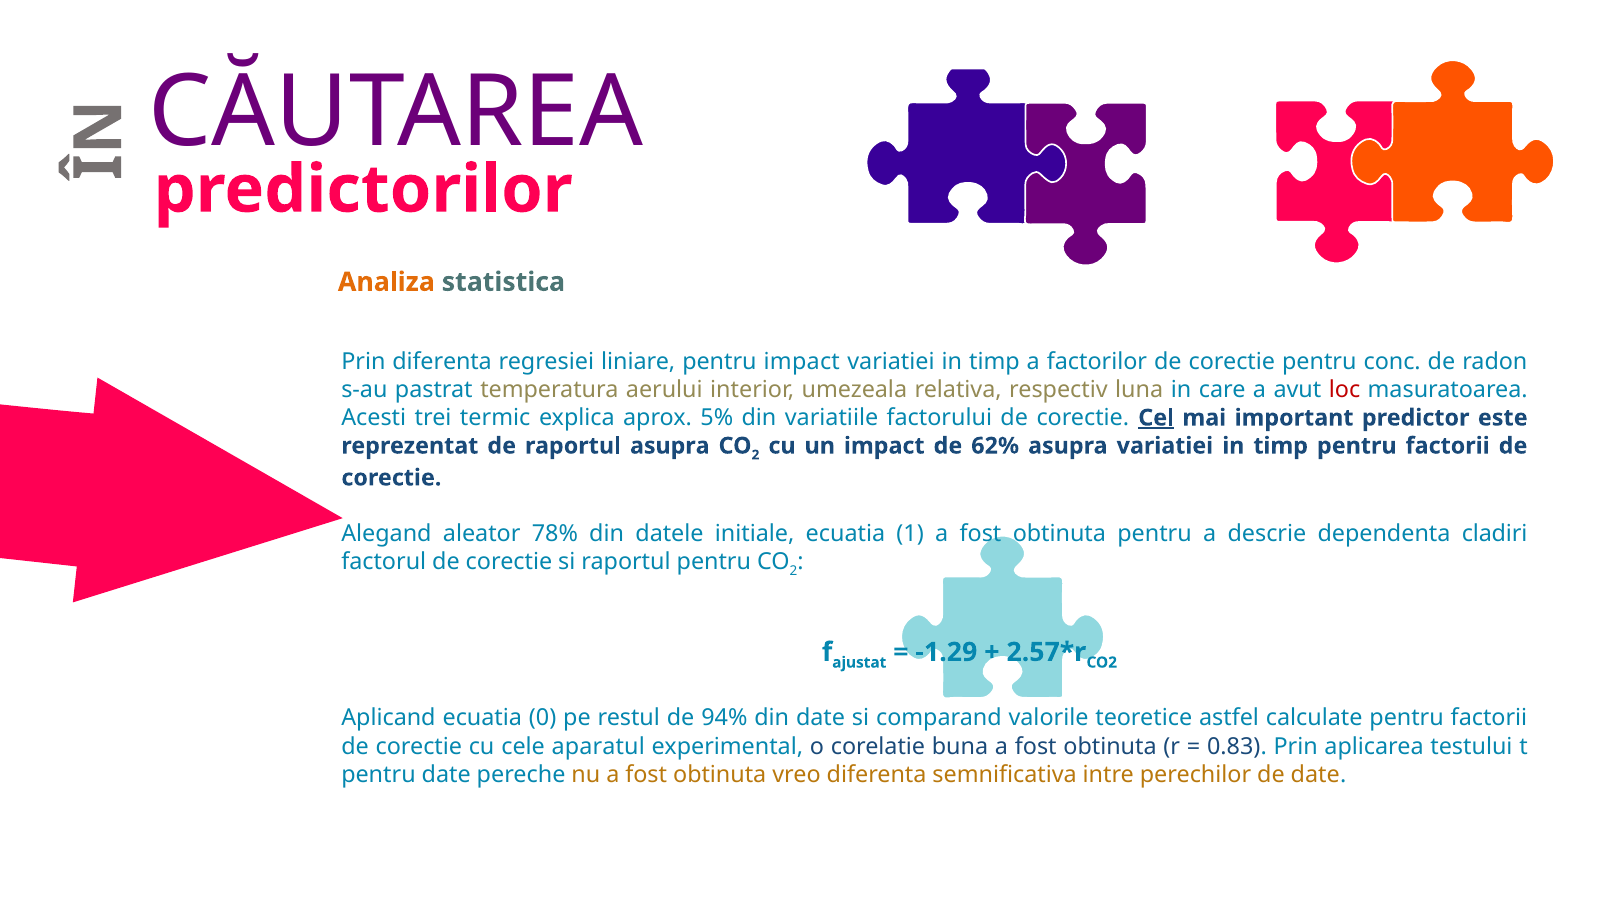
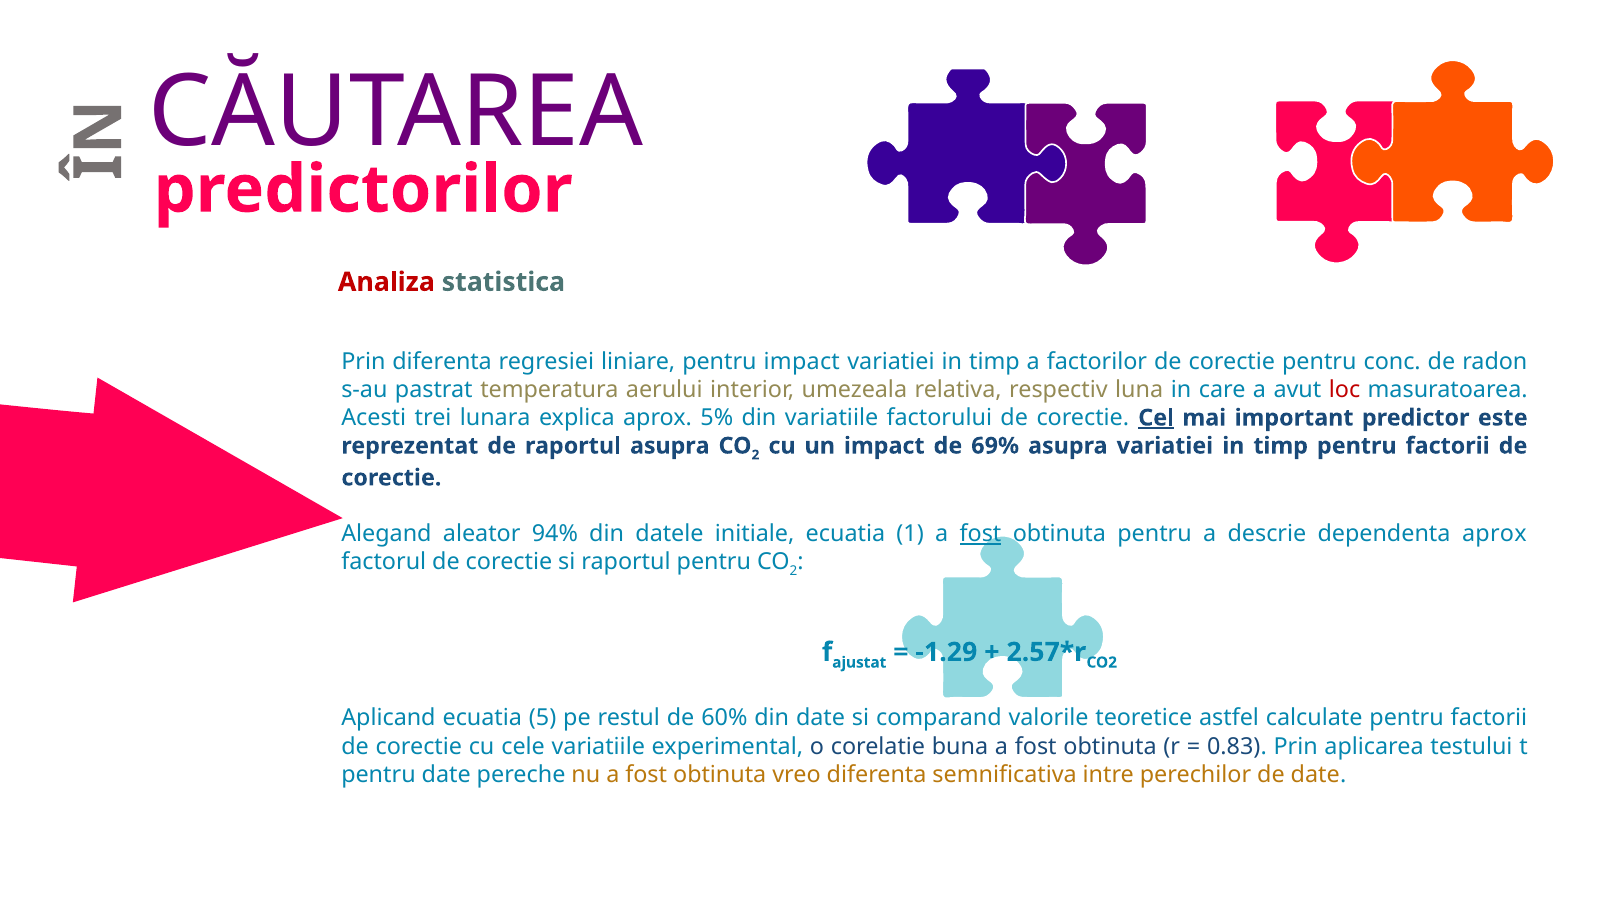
Analiza colour: orange -> red (386, 282)
termic: termic -> lunara (495, 418)
62%: 62% -> 69% (995, 446)
78%: 78% -> 94% (555, 534)
fost underline: none -> present (981, 534)
dependenta cladiri: cladiri -> aprox (1494, 534)
0: 0 -> 5 (543, 718)
94%: 94% -> 60% (724, 718)
cele aparatul: aparatul -> variatiile (598, 746)
